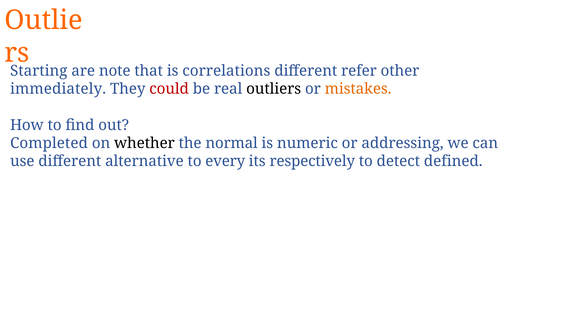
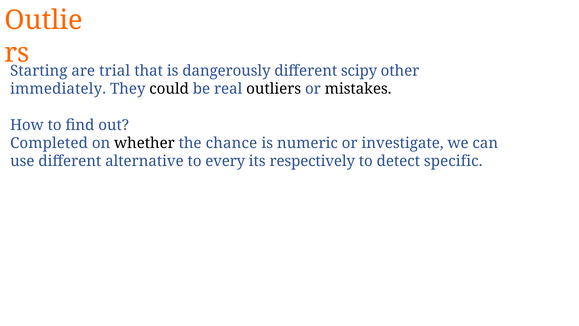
note: note -> trial (115, 71)
correlations: correlations -> dangerously (226, 71)
refer: refer -> scipy (359, 71)
could colour: red -> black (169, 89)
mistakes colour: orange -> black (358, 89)
normal: normal -> chance (231, 143)
addressing: addressing -> investigate (403, 143)
defined: defined -> specific (453, 161)
